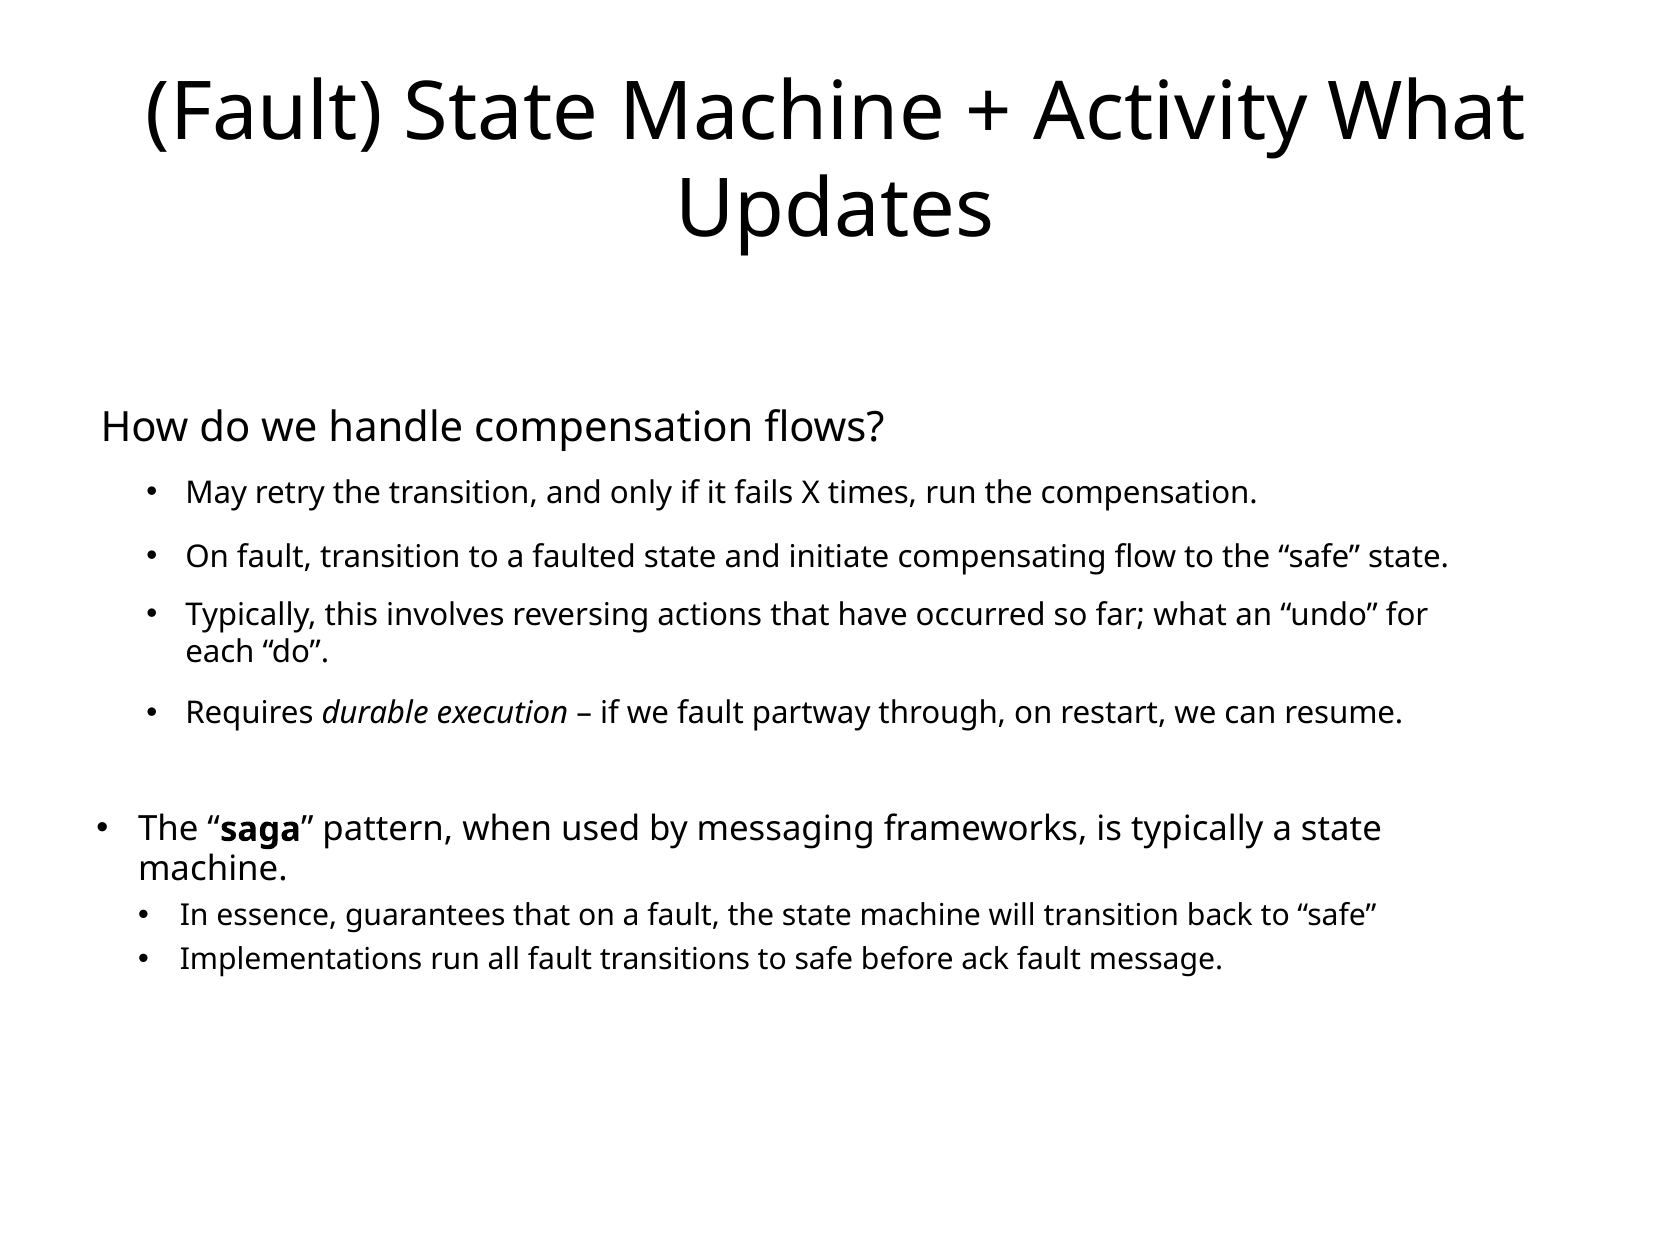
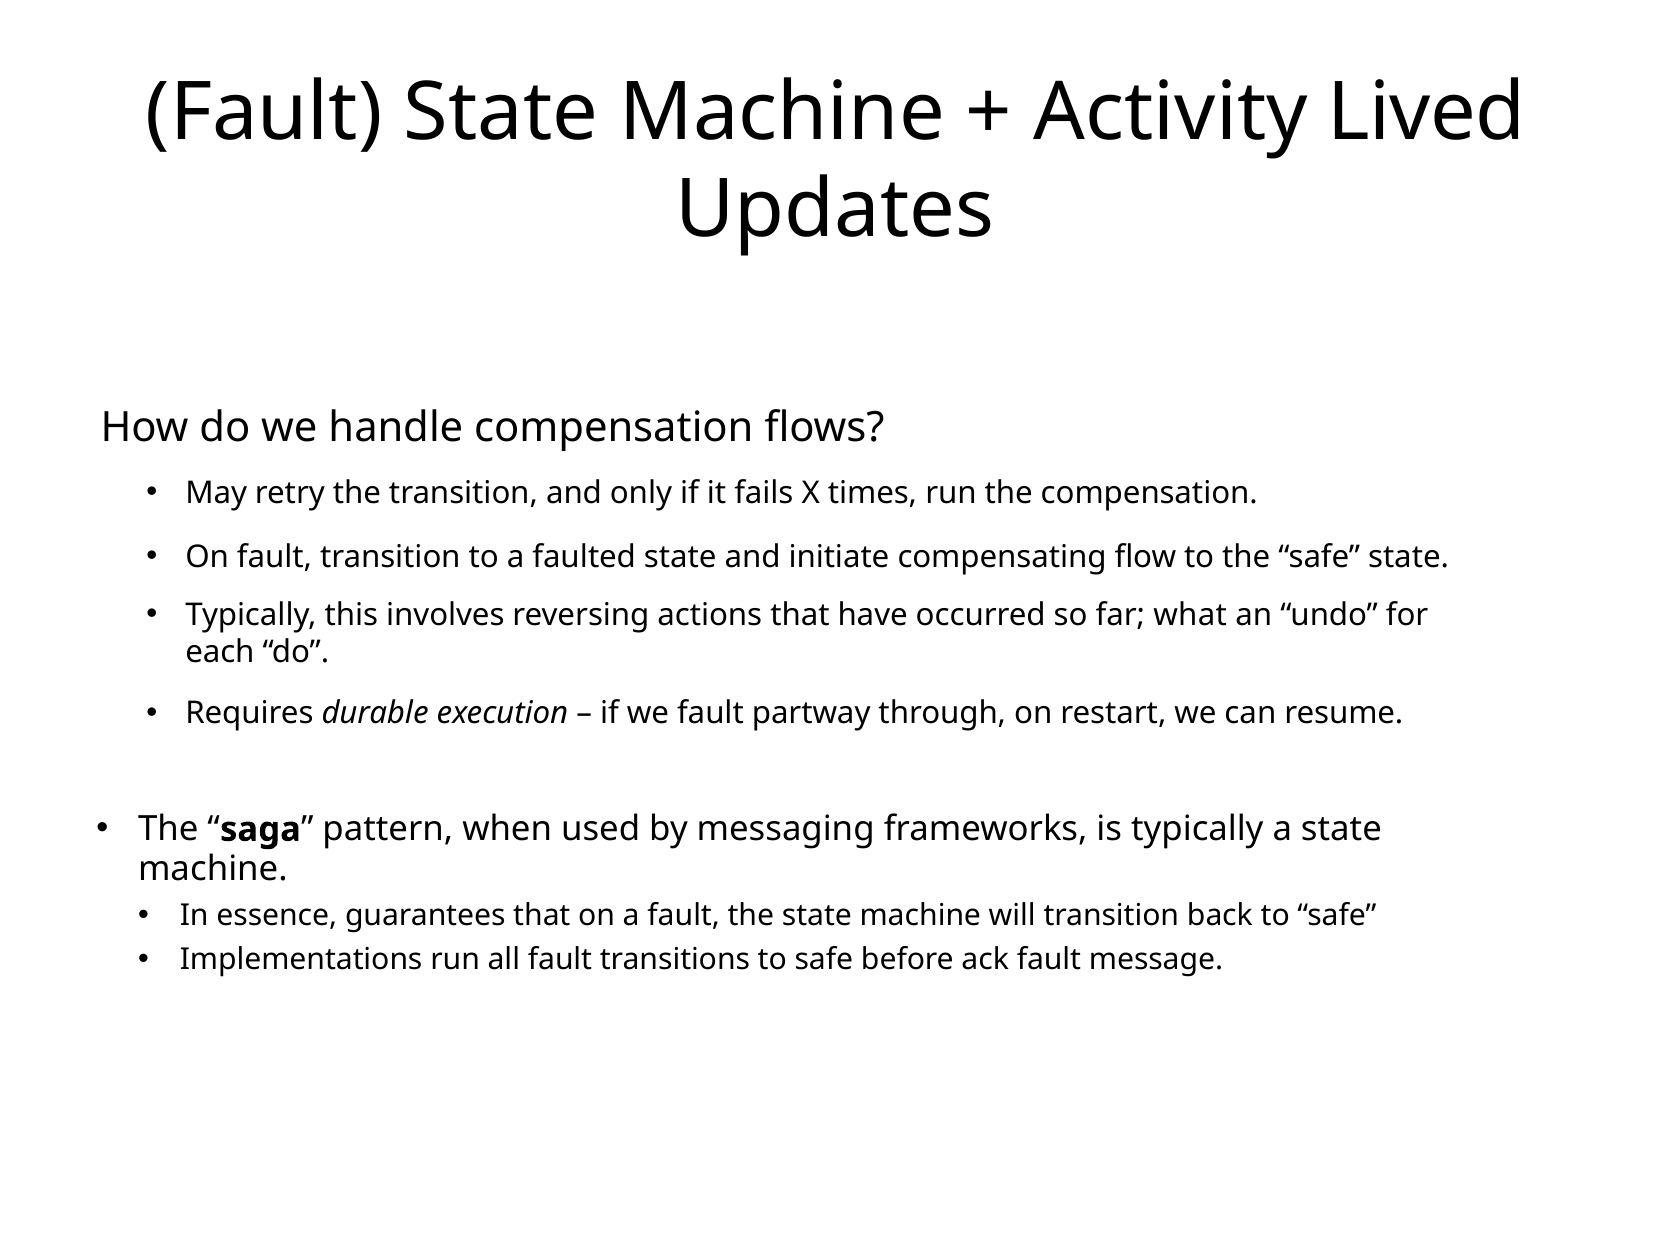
Activity What: What -> Lived (1427, 113)
